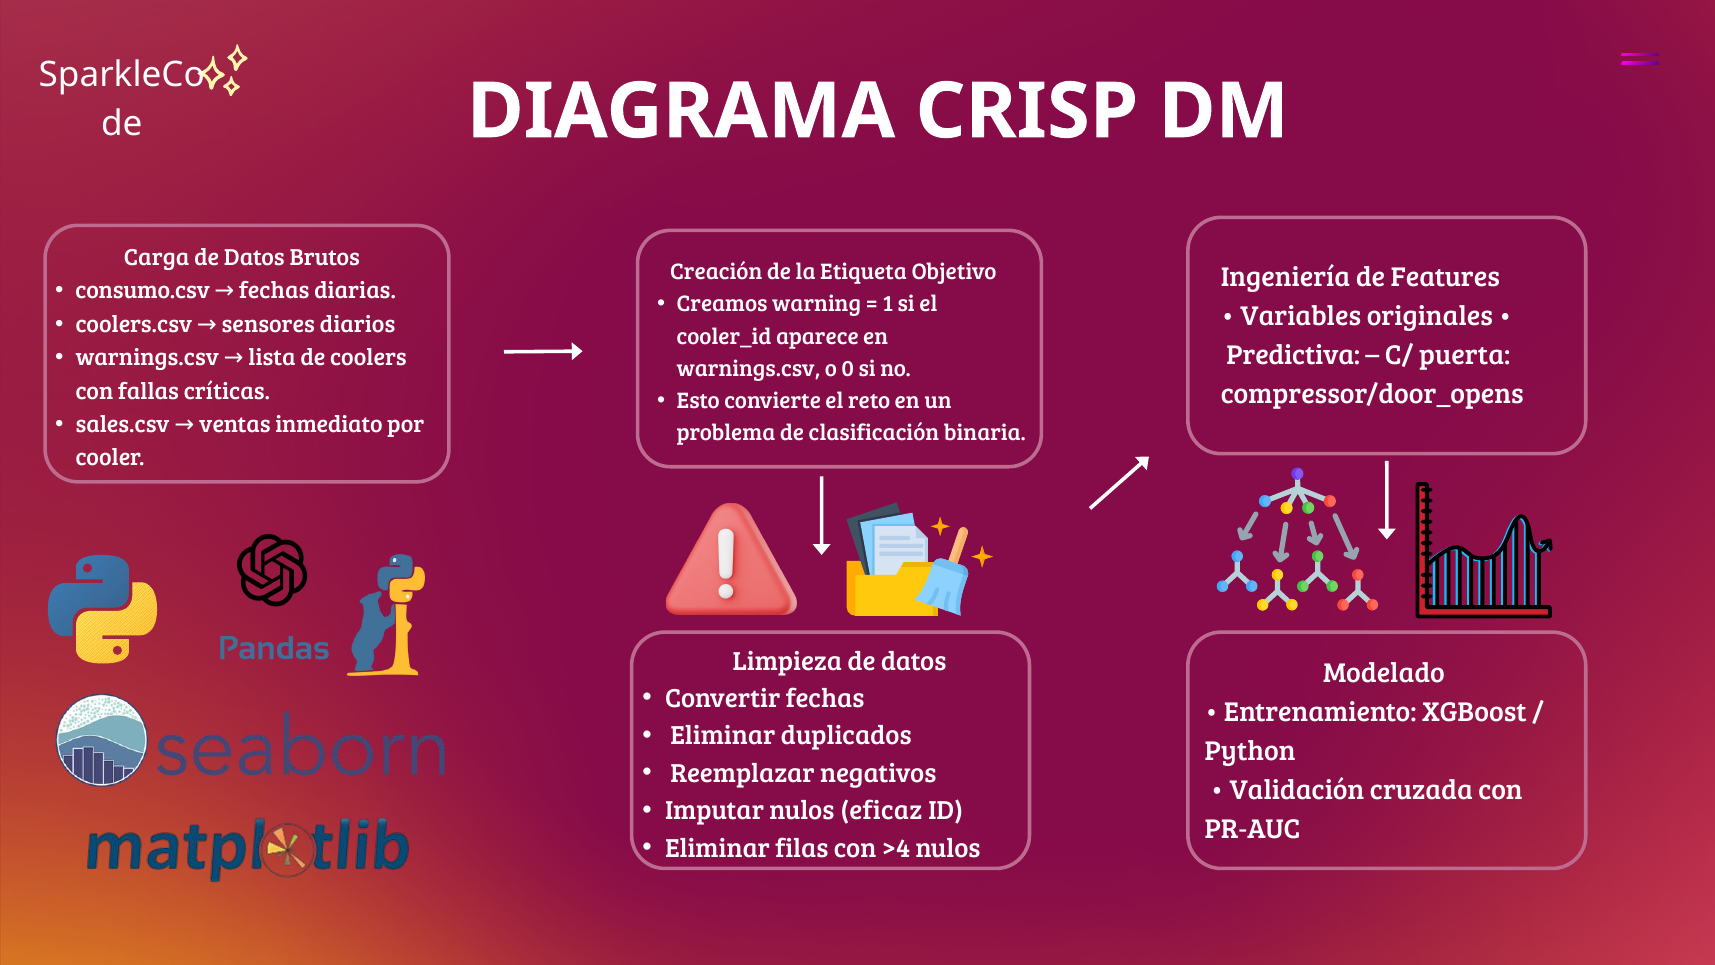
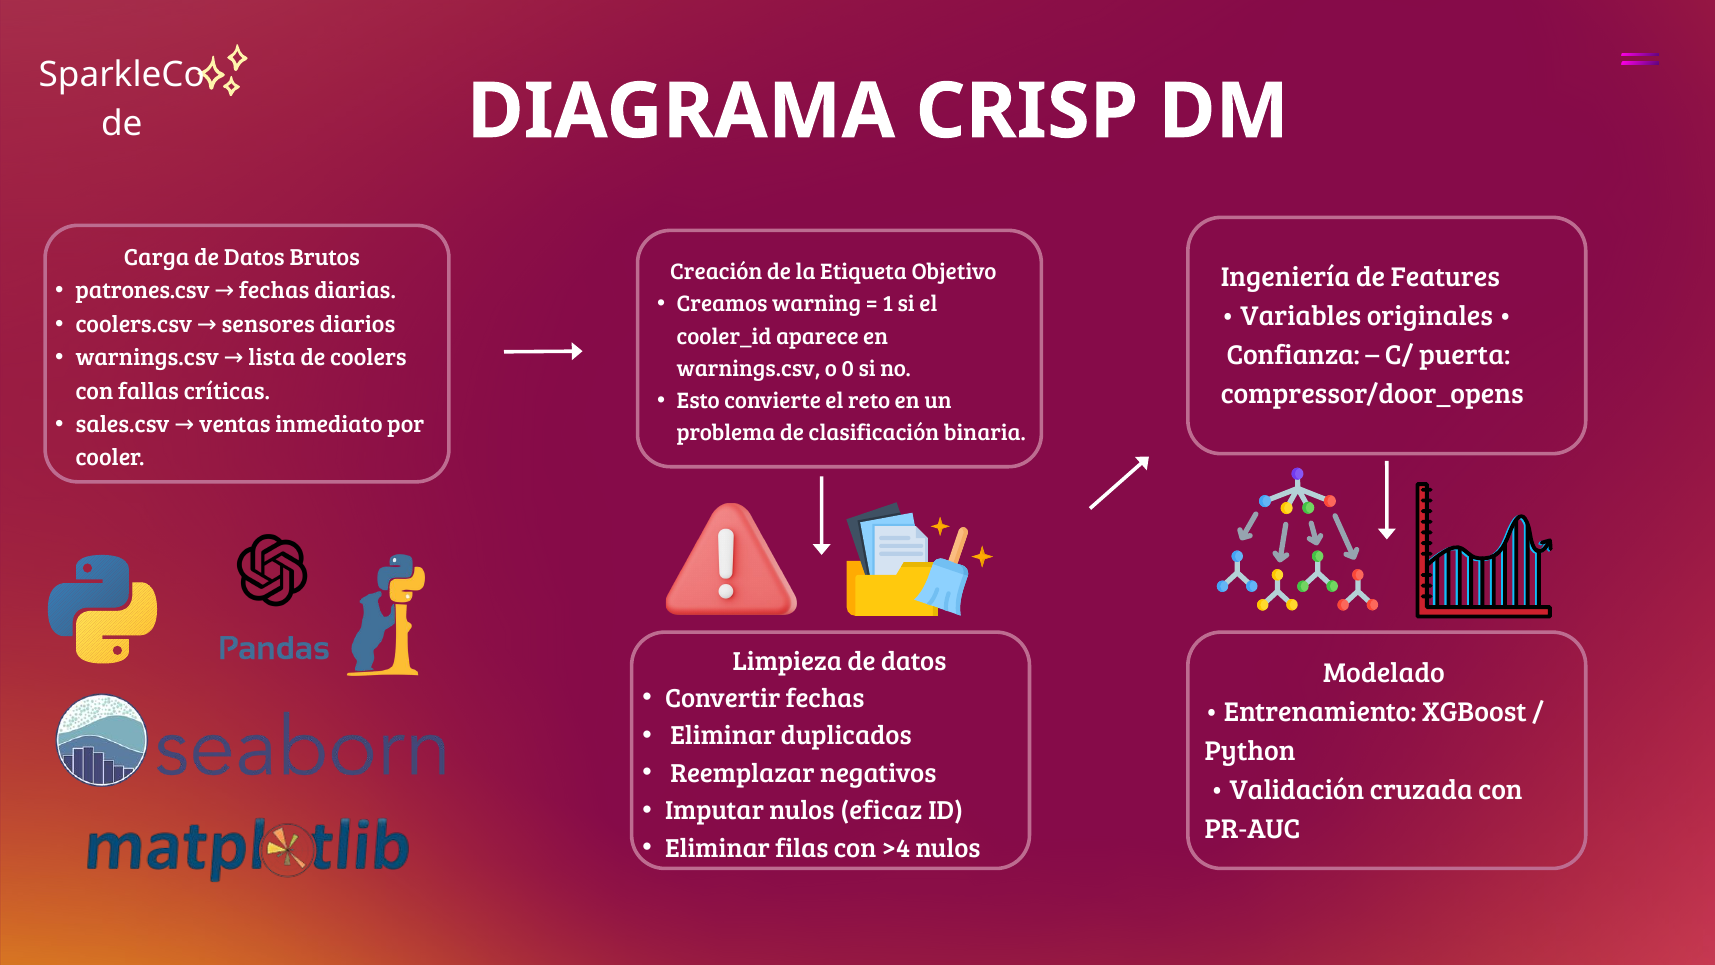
consumo.csv: consumo.csv -> patrones.csv (143, 291)
Predictiva: Predictiva -> Confianza (1293, 355)
